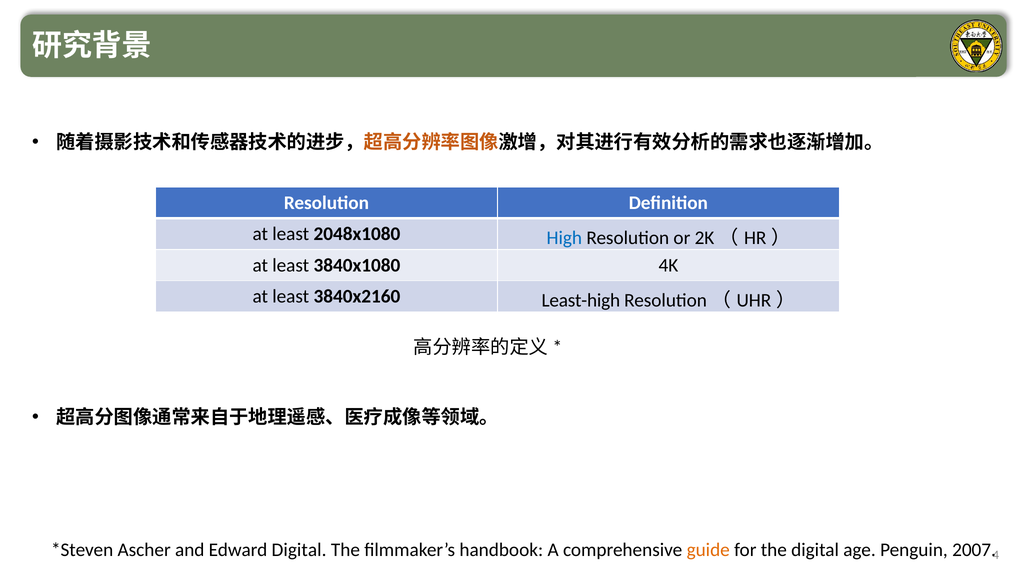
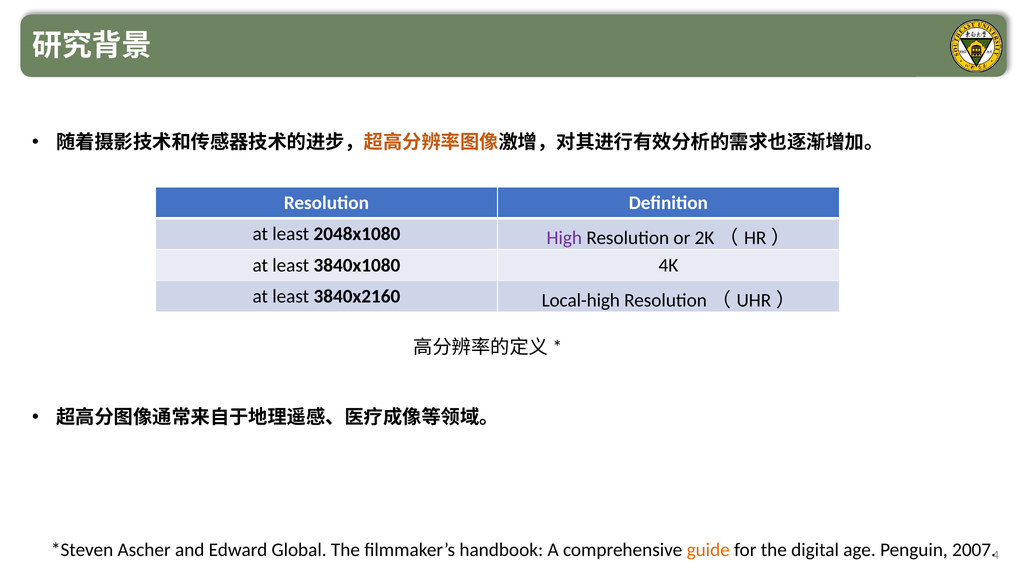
High colour: blue -> purple (564, 238)
Least-high: Least-high -> Local-high (581, 301)
Edward Digital: Digital -> Global (299, 550)
